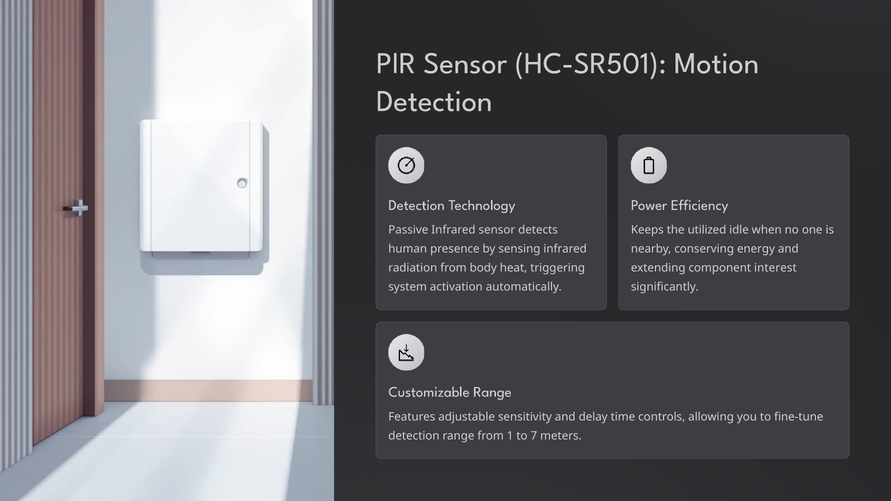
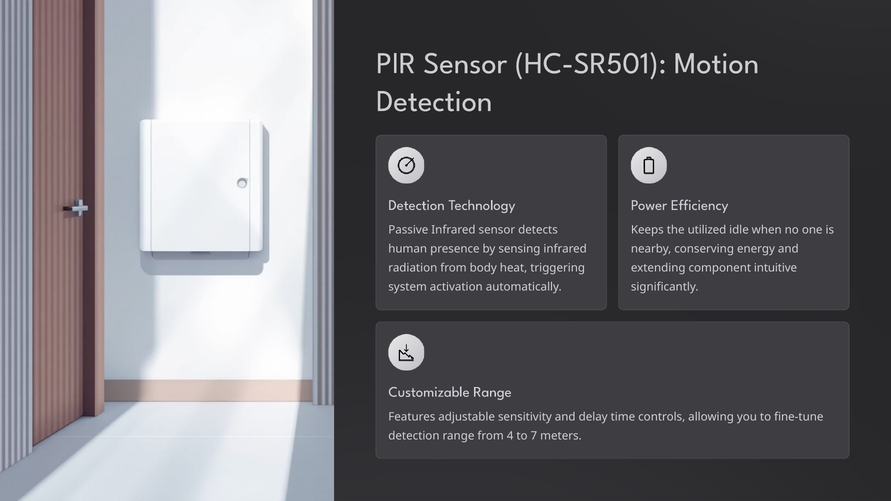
interest: interest -> intuitive (776, 268)
1: 1 -> 4 (510, 436)
